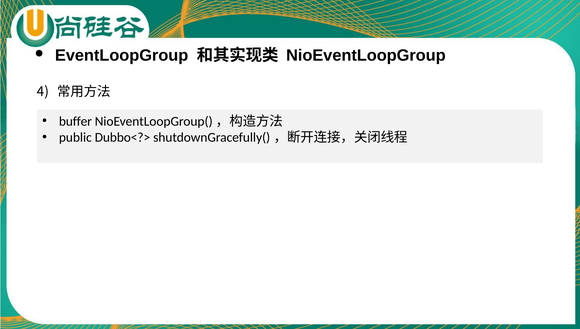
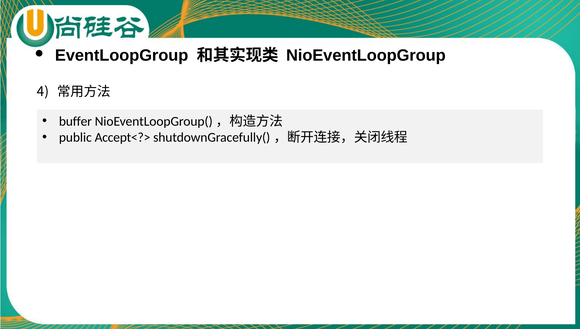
Dubbo<?>: Dubbo<?> -> Accept<?> (123, 137)
